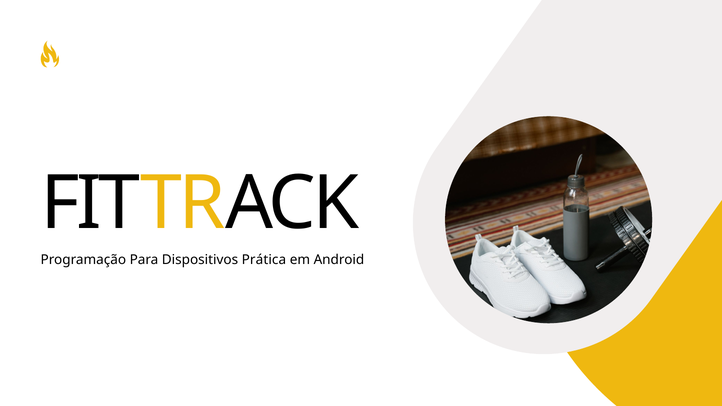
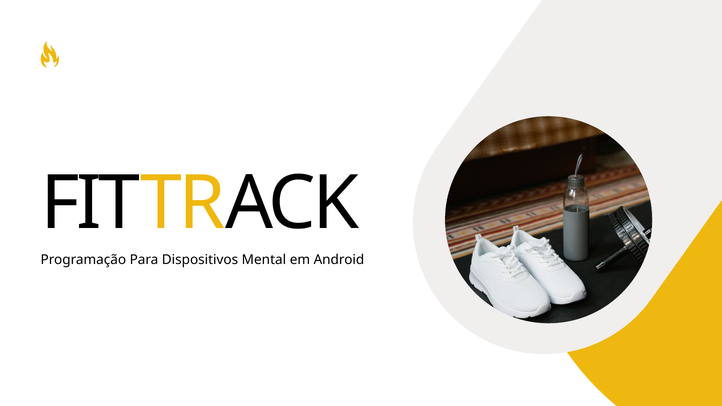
Prática: Prática -> Mental (264, 260)
